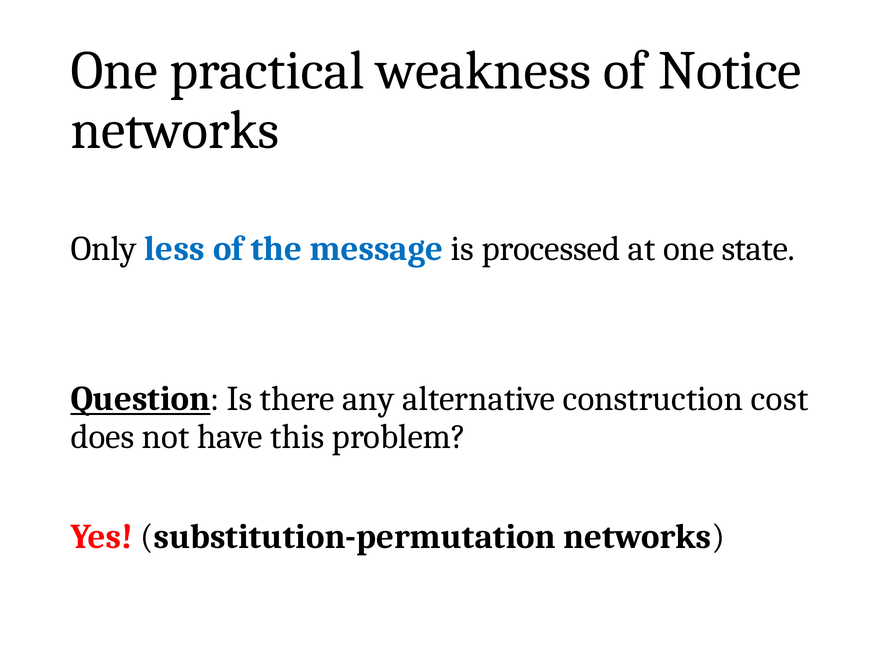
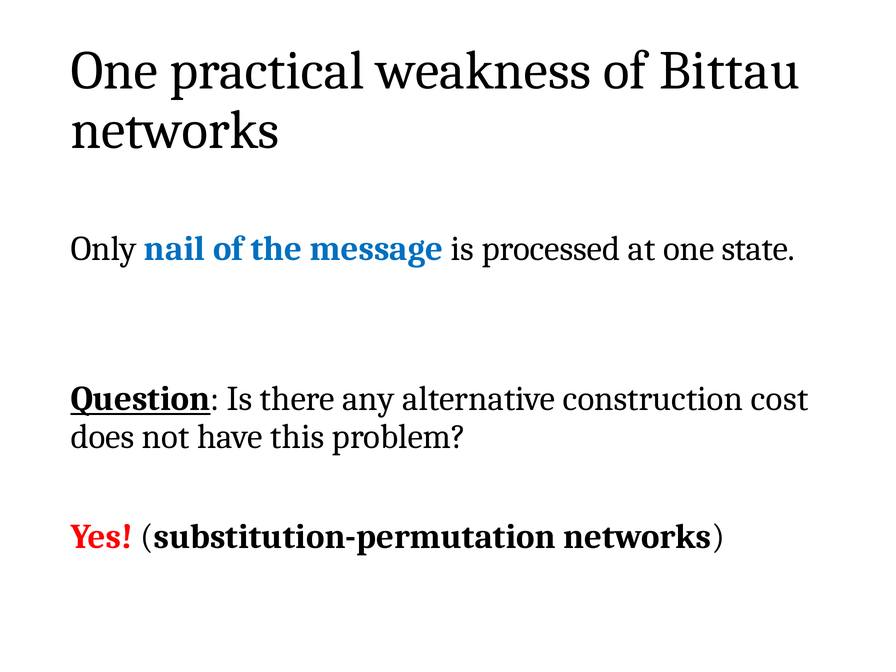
Notice: Notice -> Bittau (730, 71)
less: less -> nail (175, 249)
